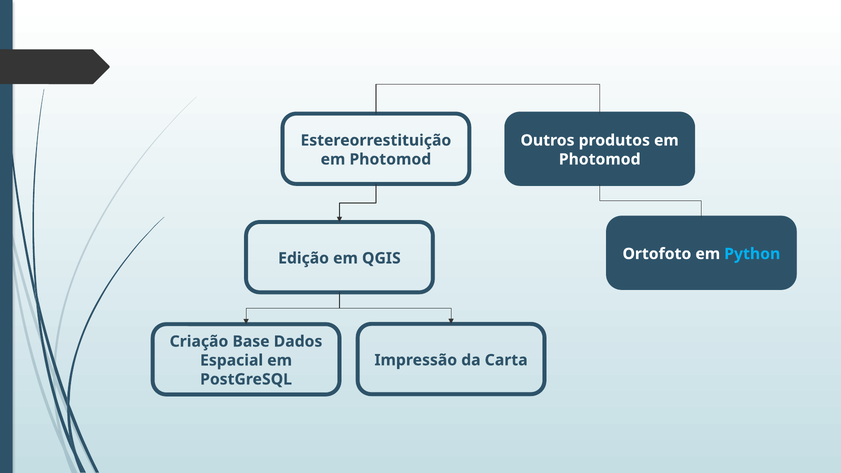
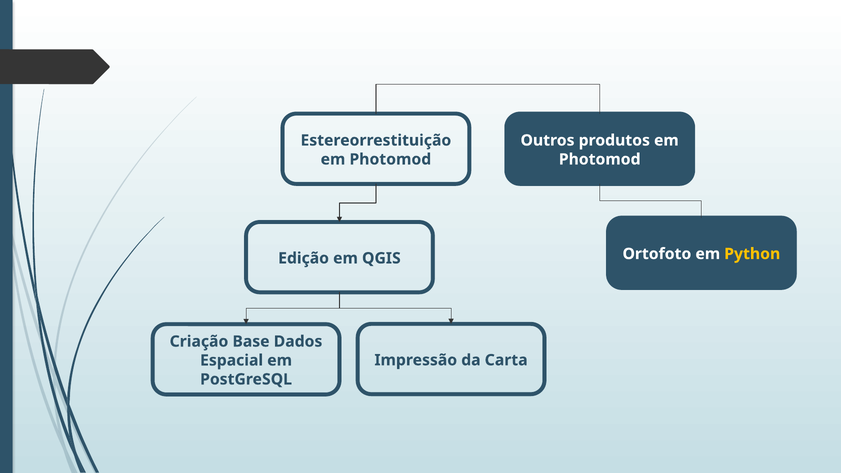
Python colour: light blue -> yellow (752, 254)
